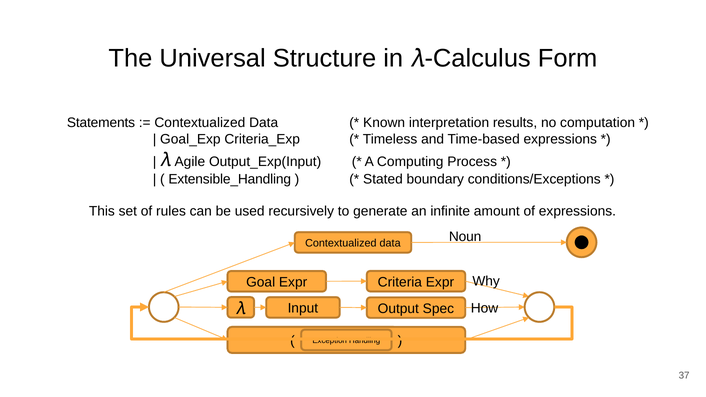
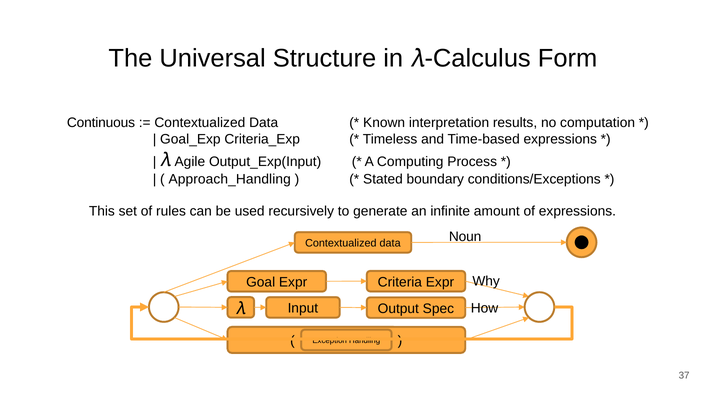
Statements: Statements -> Continuous (101, 123)
Extensible_Handling: Extensible_Handling -> Approach_Handling (230, 179)
